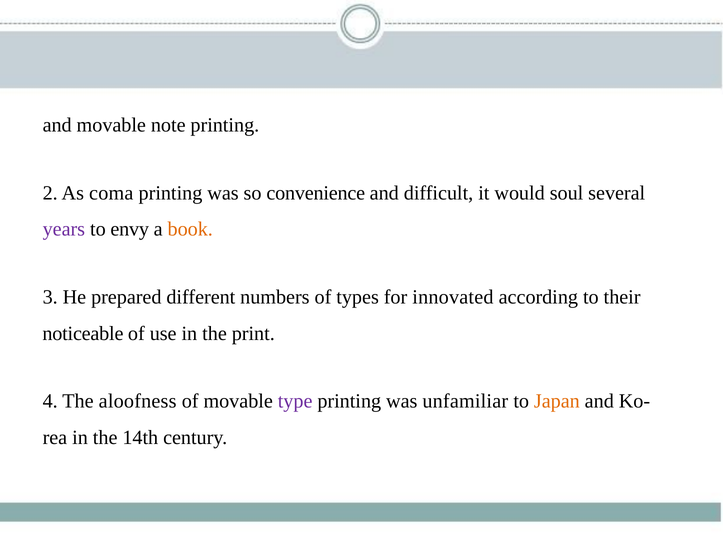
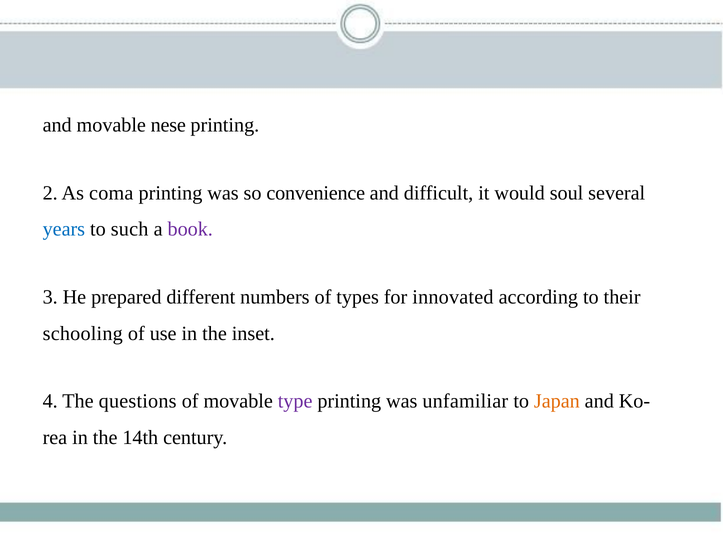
note: note -> nese (168, 125)
years colour: purple -> blue (64, 229)
envy: envy -> such (130, 229)
book colour: orange -> purple (190, 229)
noticeable: noticeable -> schooling (83, 333)
print: print -> inset (253, 333)
aloofness: aloofness -> questions (138, 401)
